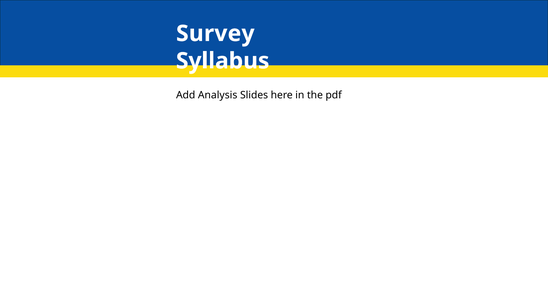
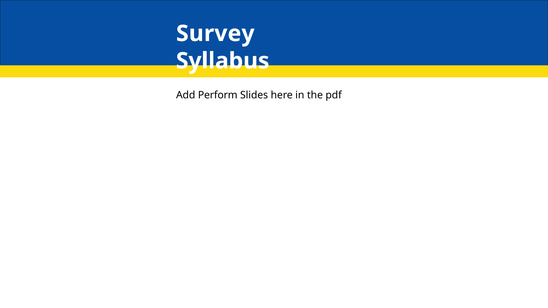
Analysis: Analysis -> Perform (218, 95)
